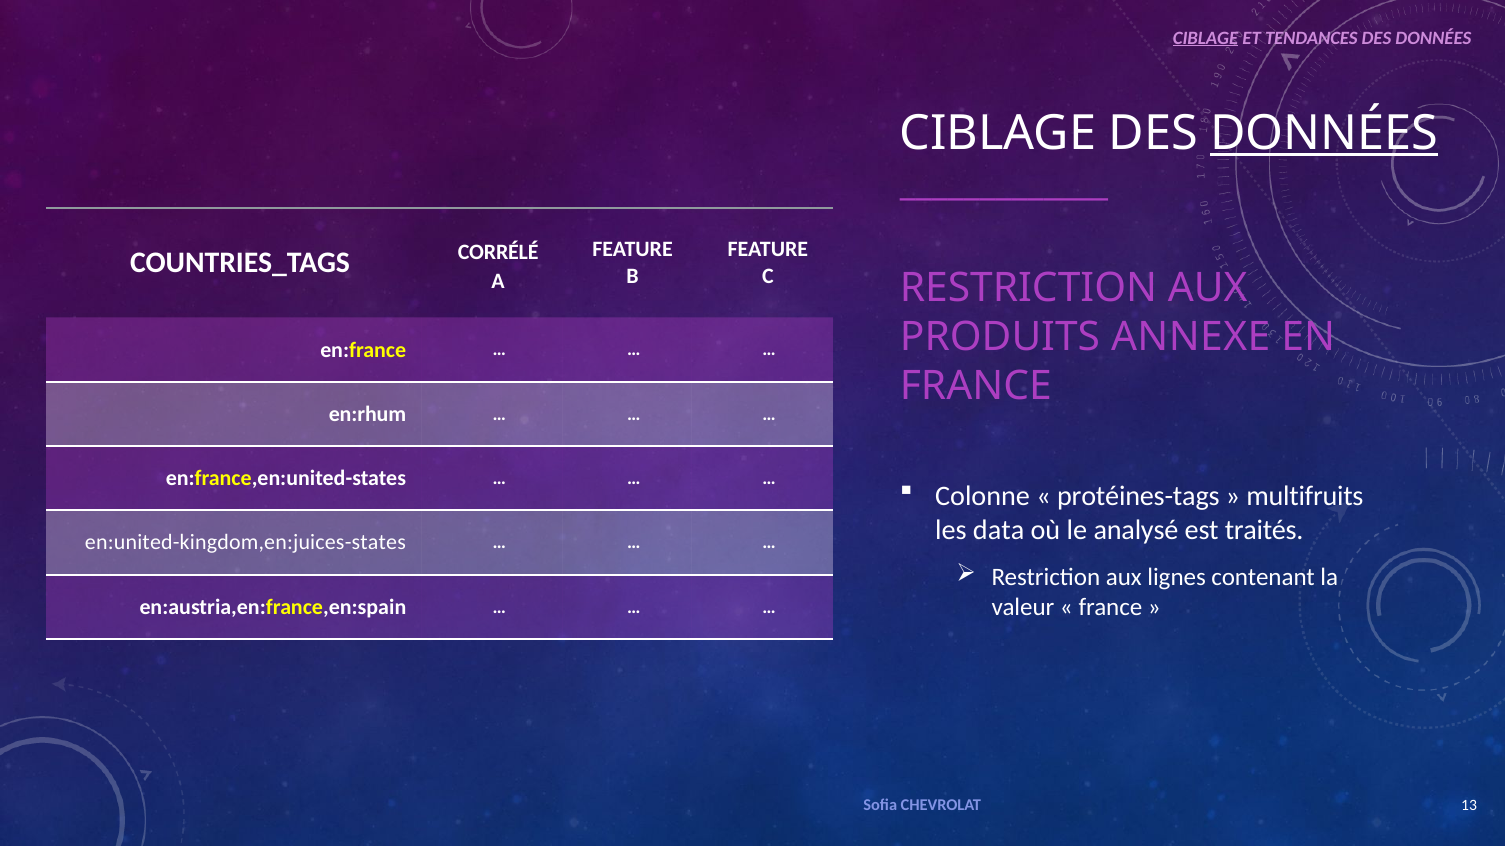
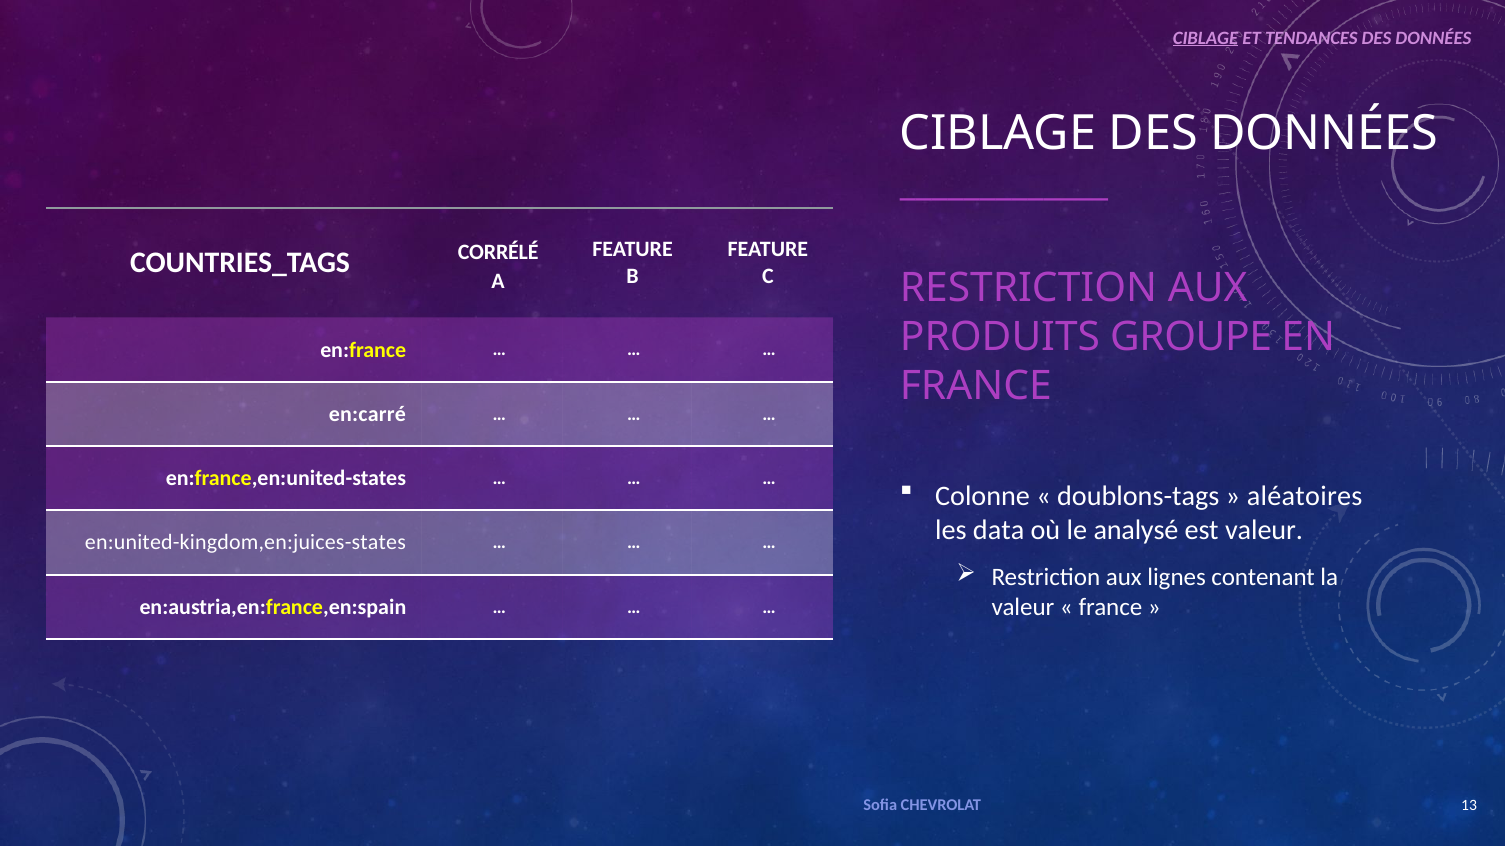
DONNÉES underline: present -> none (1324, 133)
ANNEXE: ANNEXE -> GROUPE (1191, 337)
en:rhum: en:rhum -> en:carré (367, 414)
protéines-tags: protéines-tags -> doublons-tags (1138, 496)
multifruits: multifruits -> aléatoires (1305, 496)
est traités: traités -> valeur (1264, 530)
